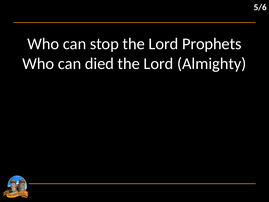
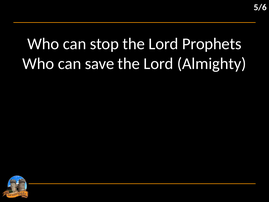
died: died -> save (100, 64)
